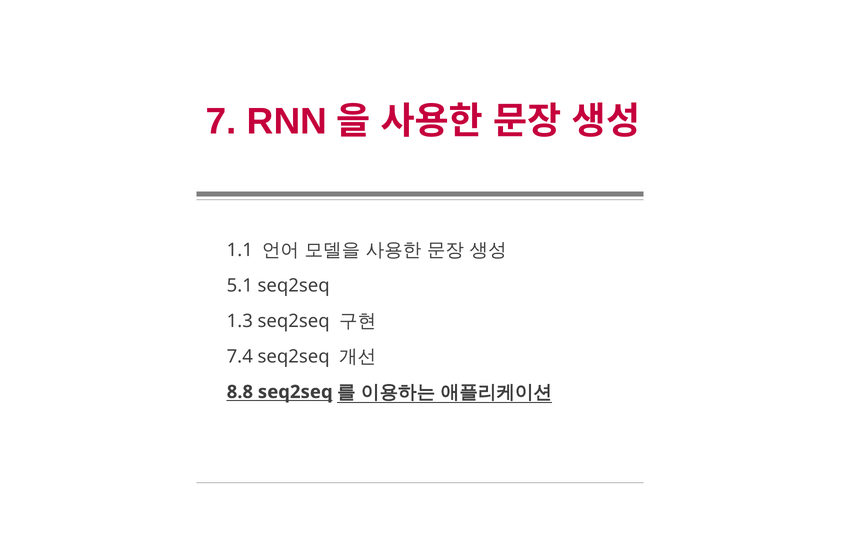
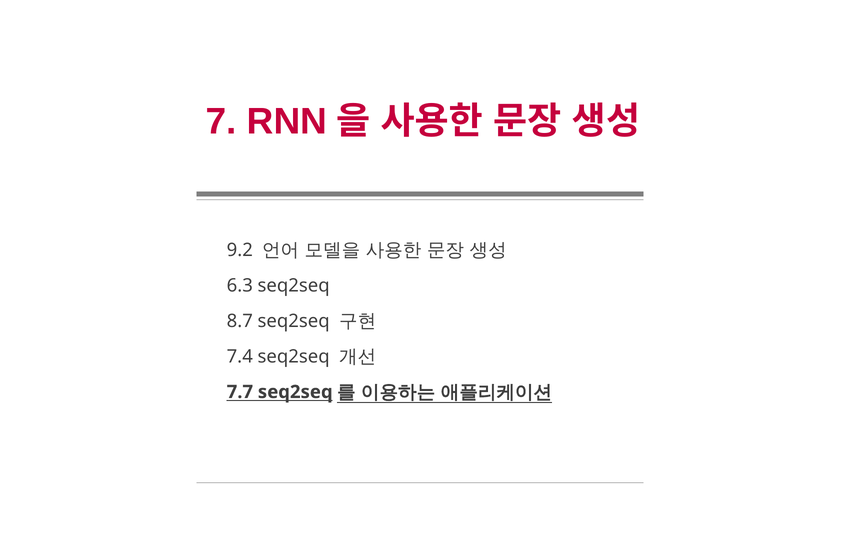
1.1: 1.1 -> 9.2 (240, 250)
5.1: 5.1 -> 6.3 (240, 286)
1.3: 1.3 -> 8.7 (240, 321)
8.8: 8.8 -> 7.7 (240, 392)
